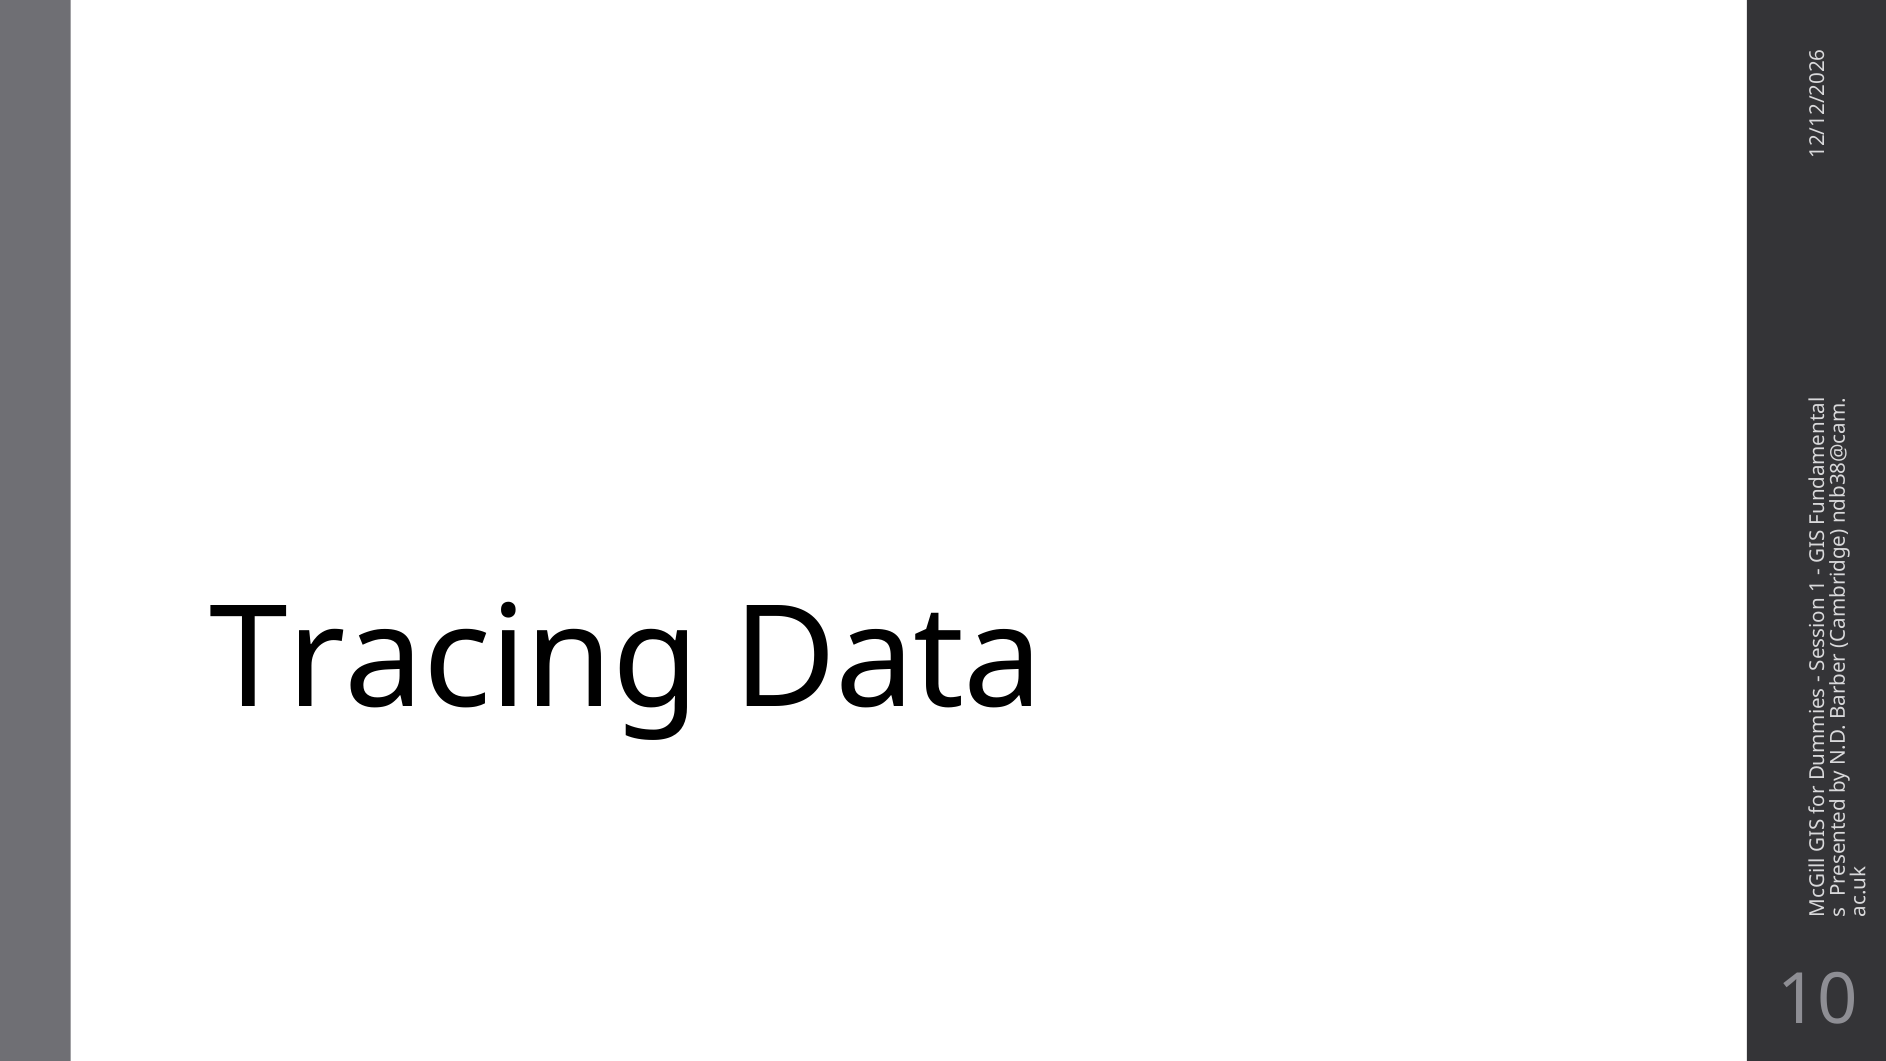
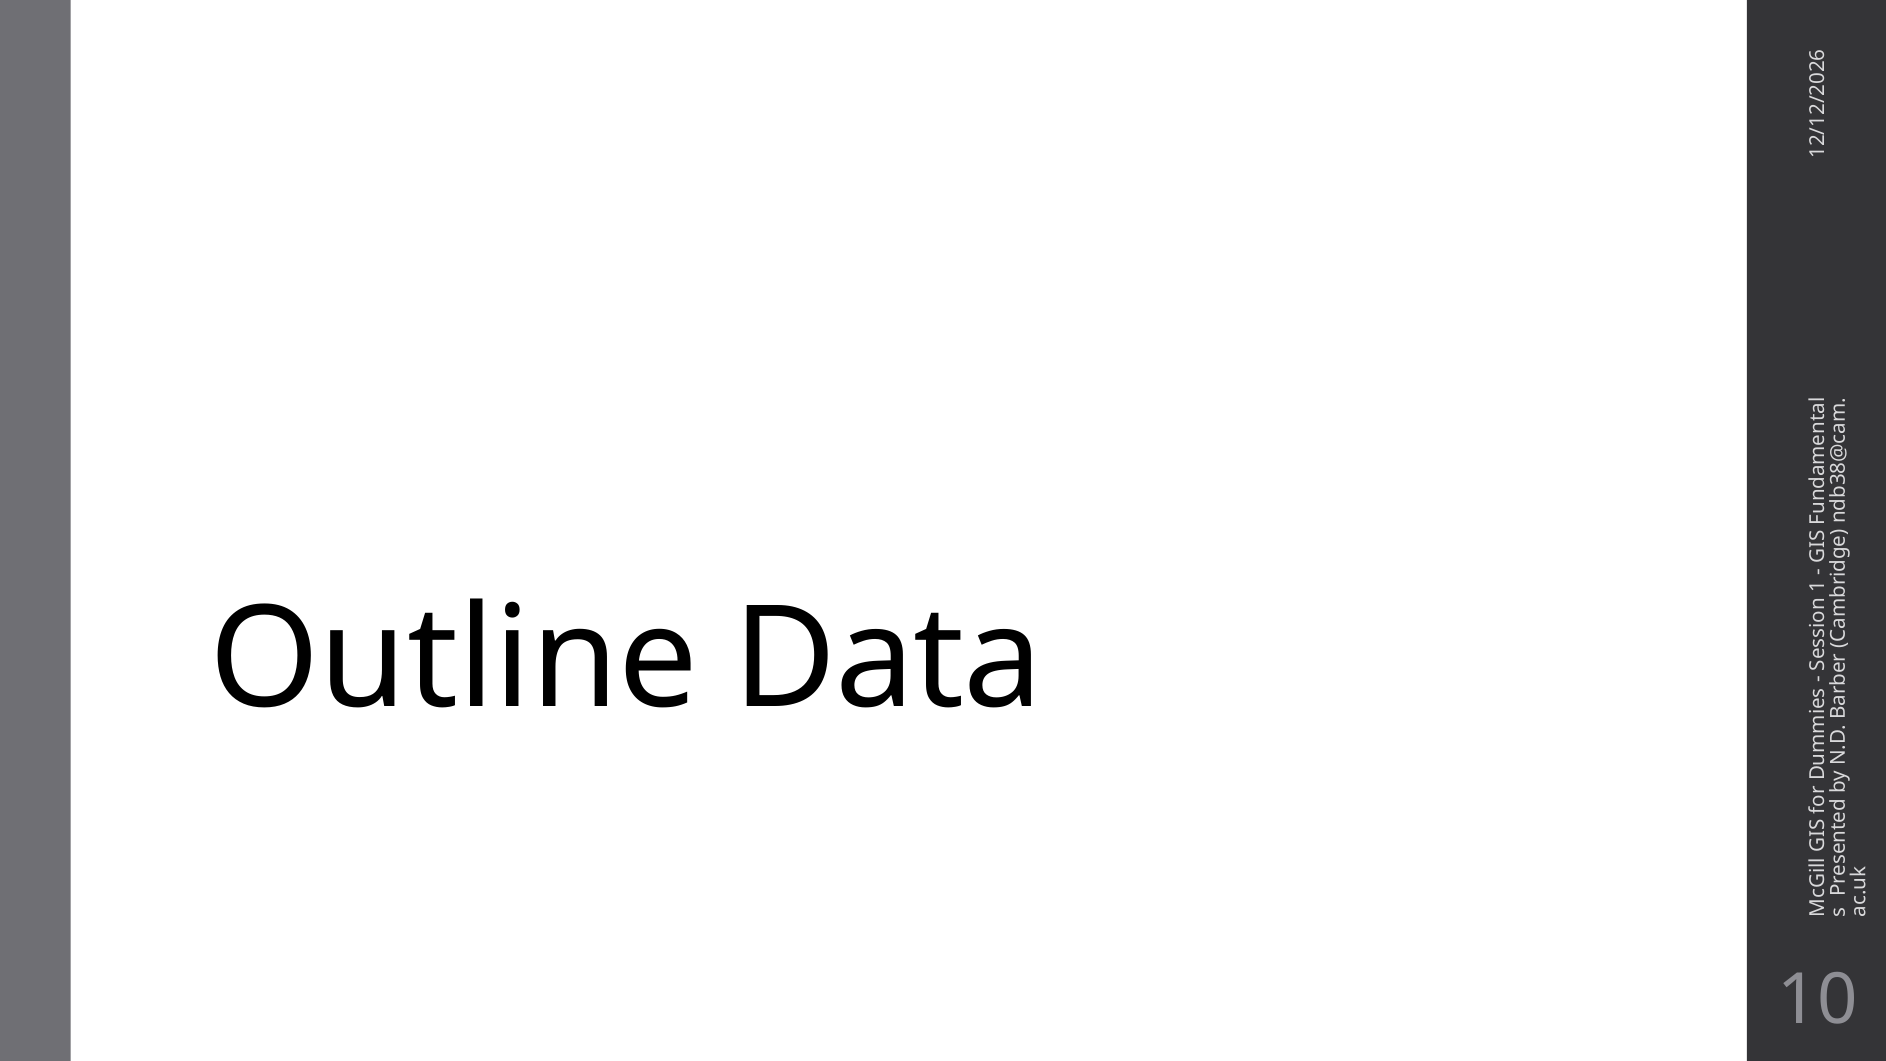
Tracing: Tracing -> Outline (454, 660)
